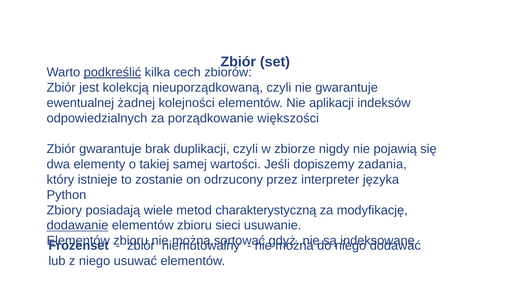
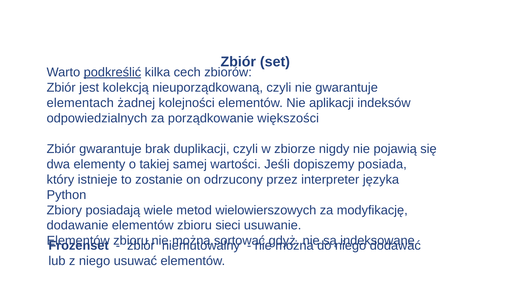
ewentualnej: ewentualnej -> elementach (80, 103)
zadania: zadania -> posiada (382, 164)
charakterystyczną: charakterystyczną -> wielowierszowych (266, 210)
dodawanie underline: present -> none (77, 226)
